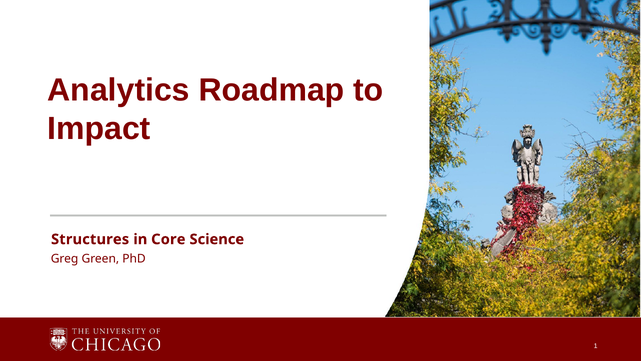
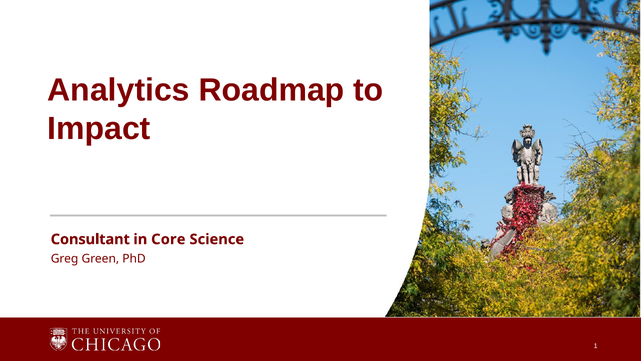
Structures: Structures -> Consultant (90, 239)
